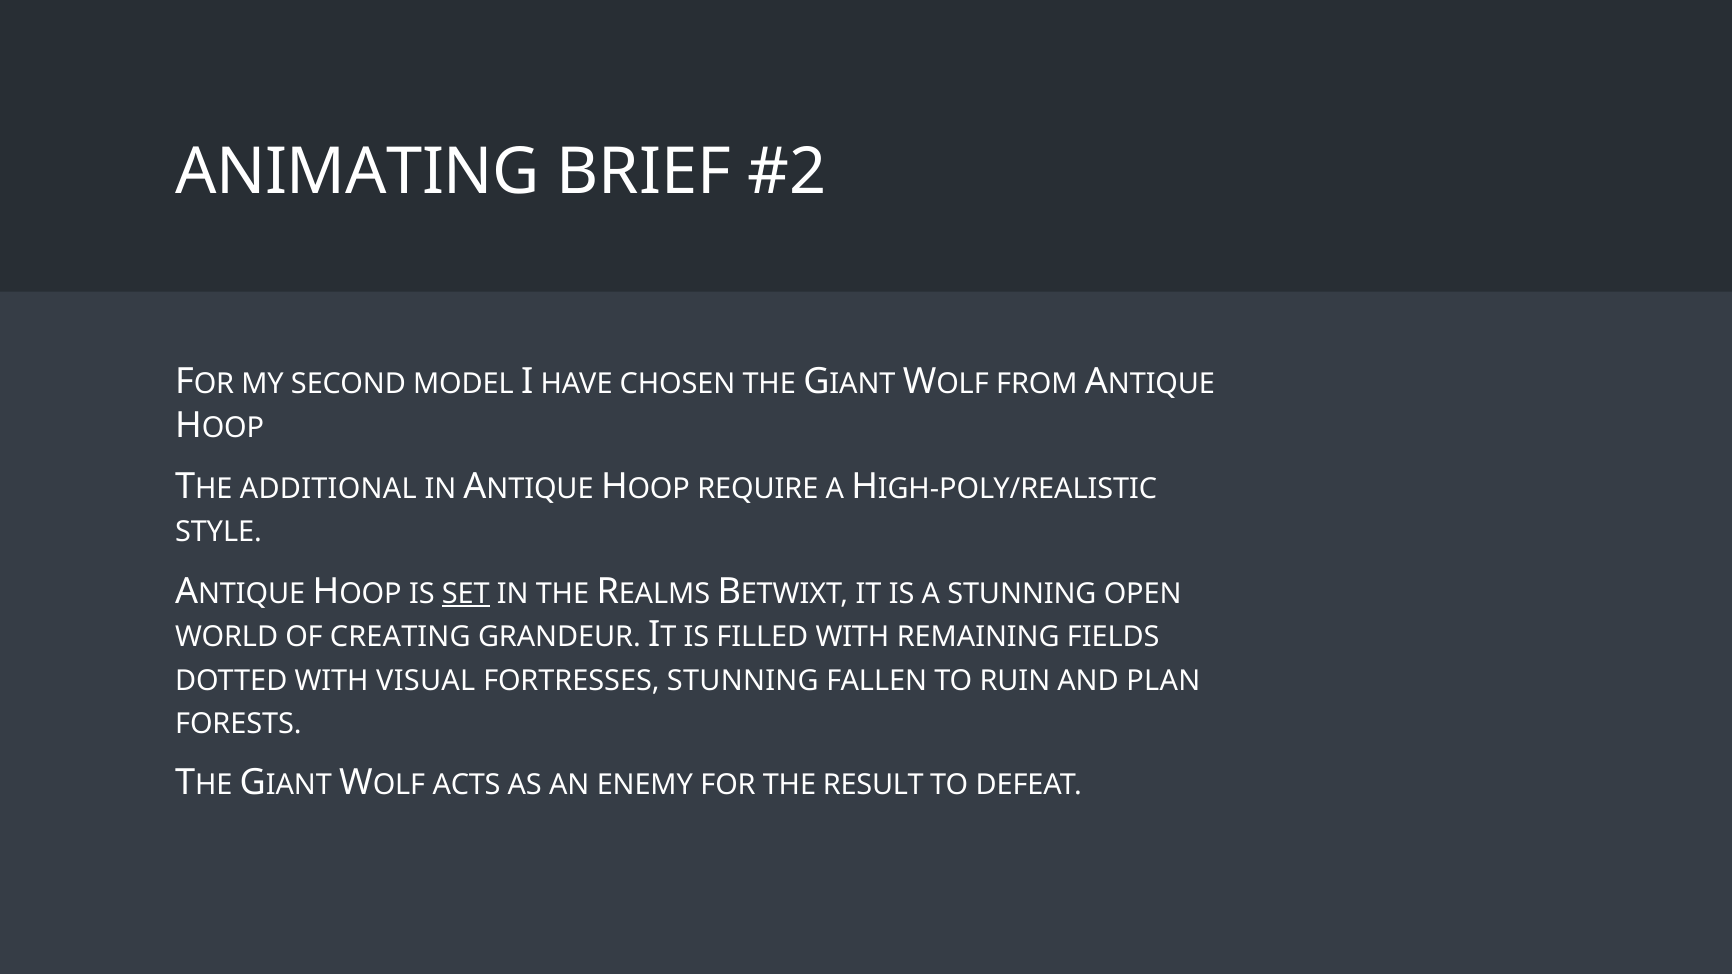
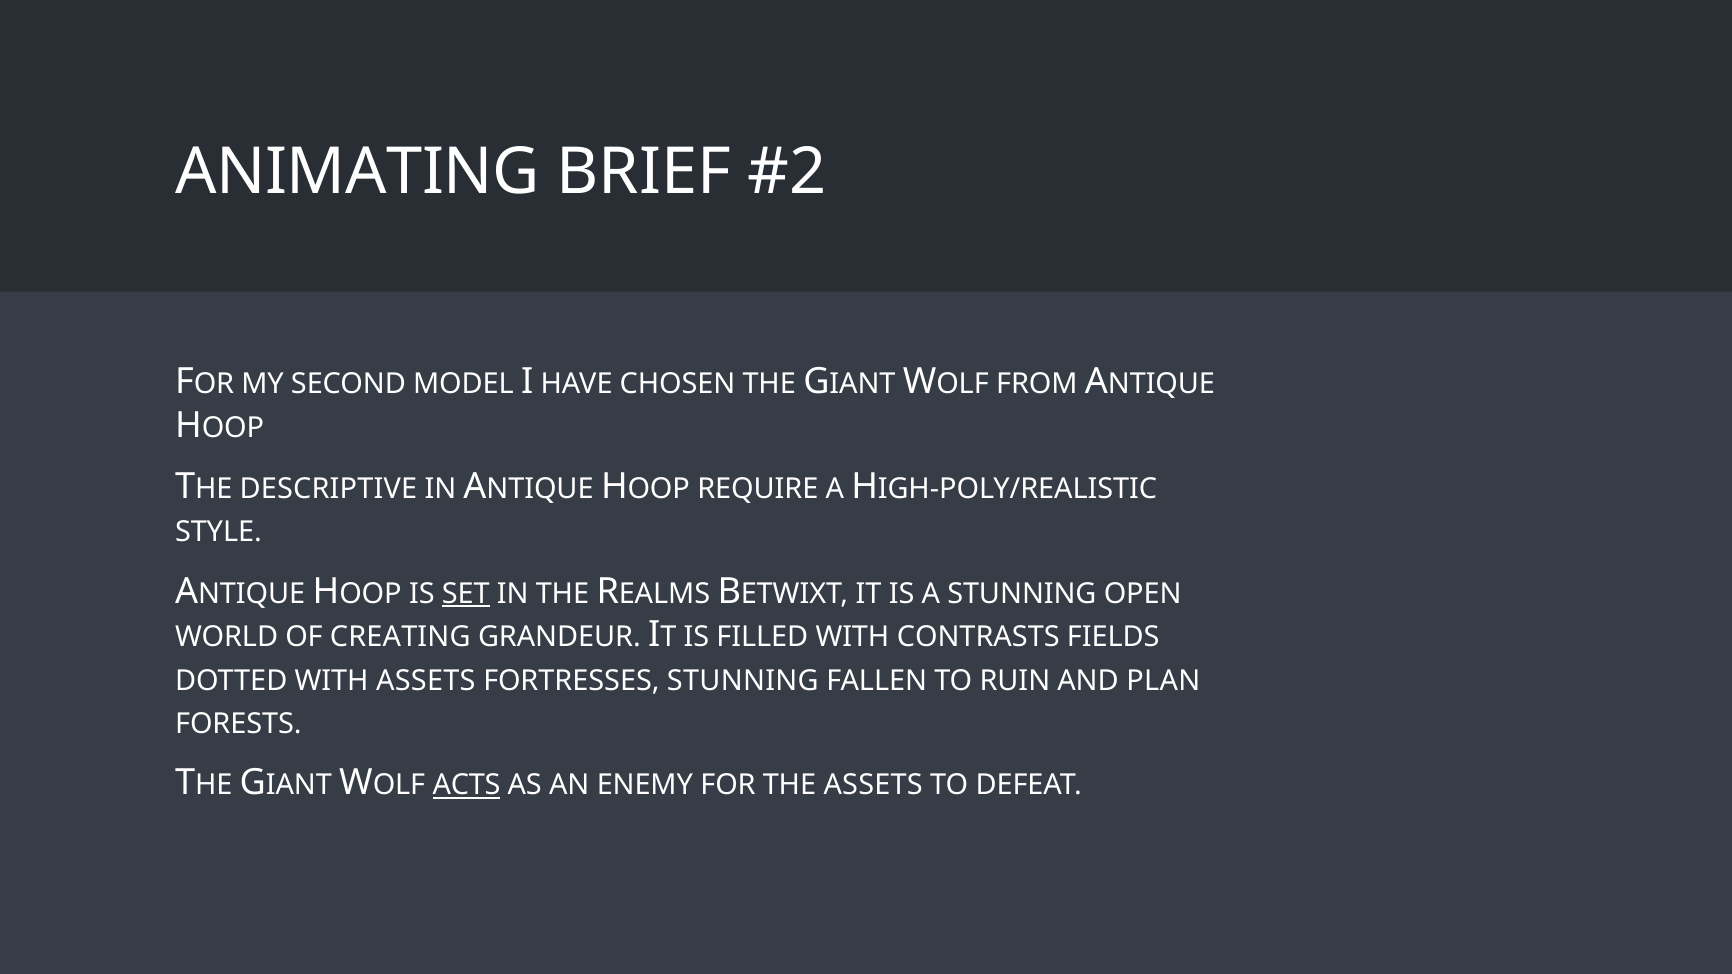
ADDITIONAL: ADDITIONAL -> DESCRIPTIVE (328, 489)
REMAINING: REMAINING -> CONTRASTS (978, 637)
WITH VISUAL: VISUAL -> ASSETS (426, 681)
ACTS underline: none -> present (467, 786)
THE RESULT: RESULT -> ASSETS (873, 786)
